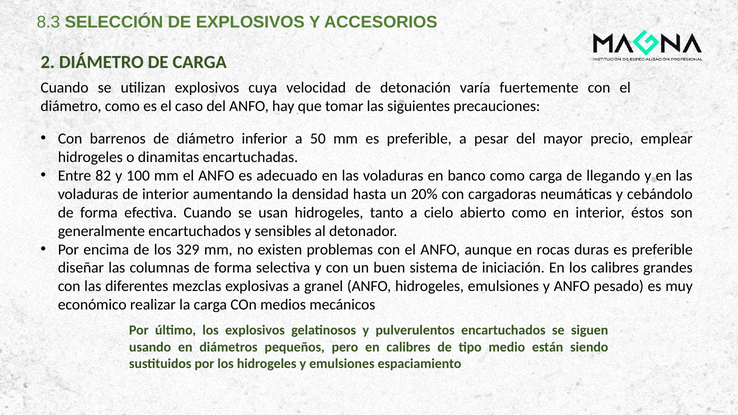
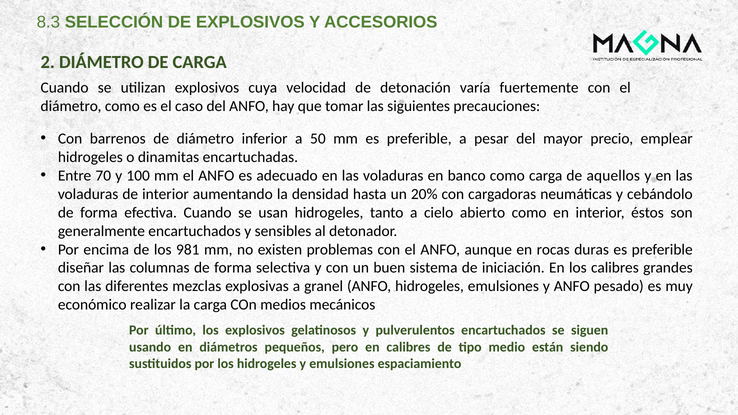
82: 82 -> 70 (103, 176)
llegando: llegando -> aquellos (613, 176)
329: 329 -> 981 (188, 250)
